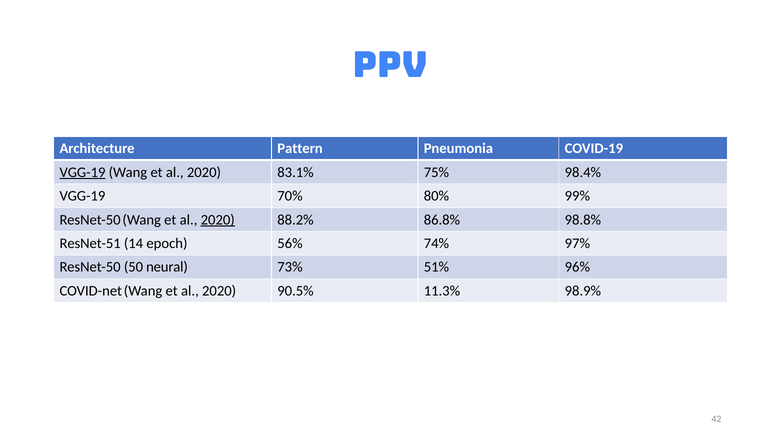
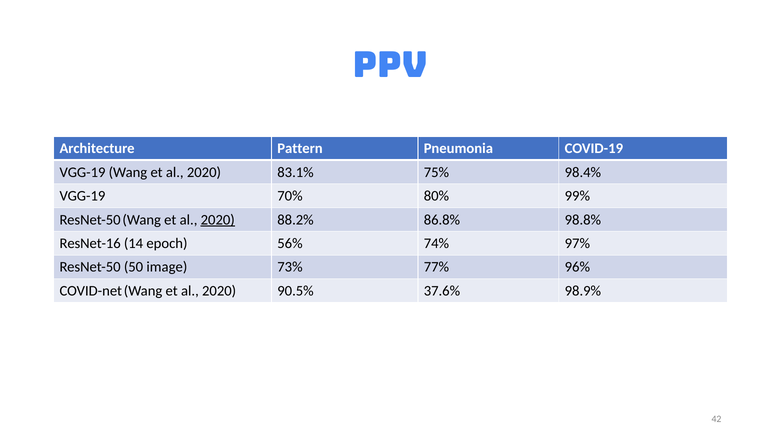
VGG-19 underline: present -> none (82, 172)
ResNet-51: ResNet-51 -> ResNet-16 (90, 244)
neural: neural -> image (167, 267)
51%: 51% -> 77% (436, 267)
11.3%: 11.3% -> 37.6% (442, 291)
